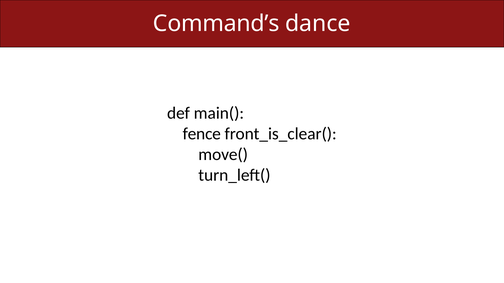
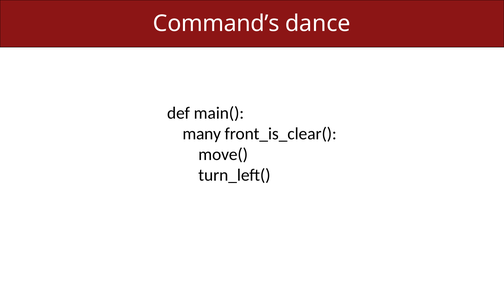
fence: fence -> many (202, 134)
